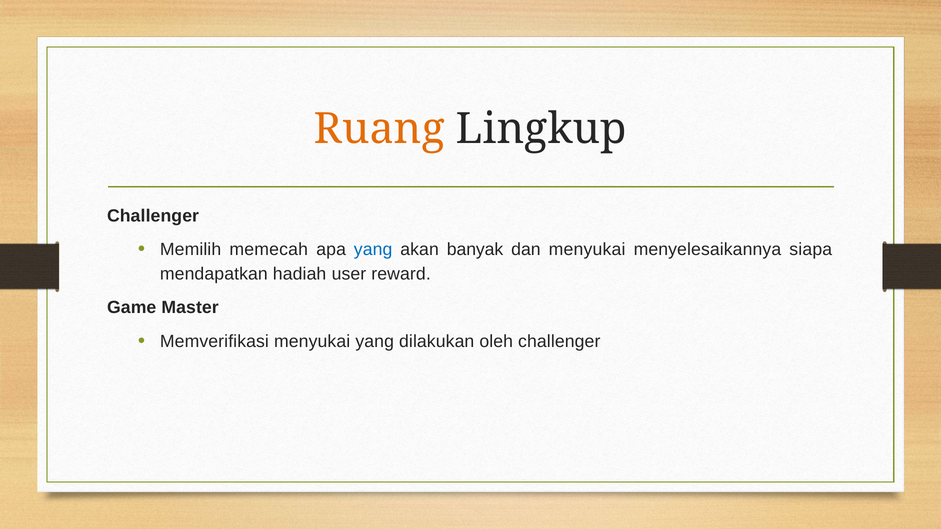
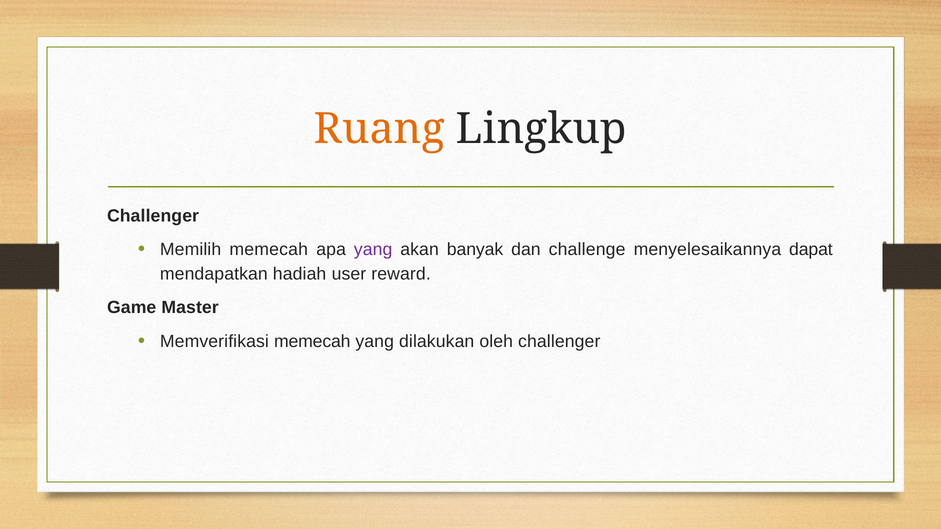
yang colour: blue -> purple (373, 250)
dan menyukai: menyukai -> challenge (587, 250)
siapa: siapa -> dapat (811, 250)
Memverifikasi menyukai: menyukai -> memecah (312, 341)
